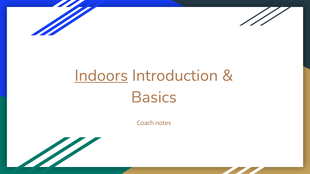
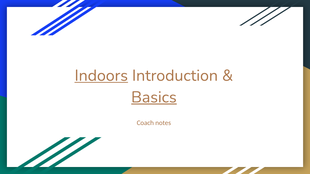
Basics underline: none -> present (154, 97)
